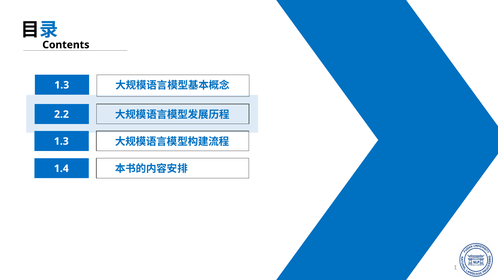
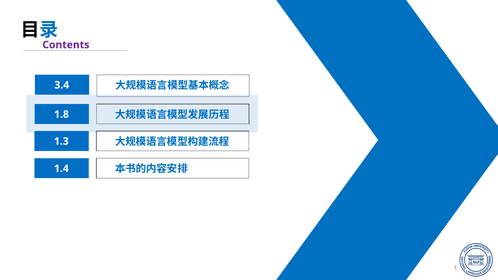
Contents colour: black -> purple (66, 45)
1.3: 1.3 -> 3.4 (62, 85)
2.2: 2.2 -> 1.8 (61, 114)
